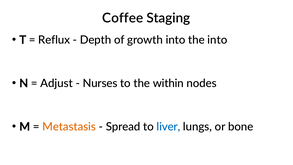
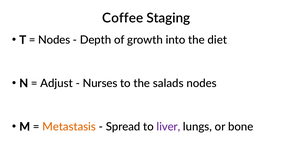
Reflux: Reflux -> Nodes (54, 40)
the into: into -> diet (217, 40)
within: within -> salads (168, 83)
liver colour: blue -> purple (168, 127)
